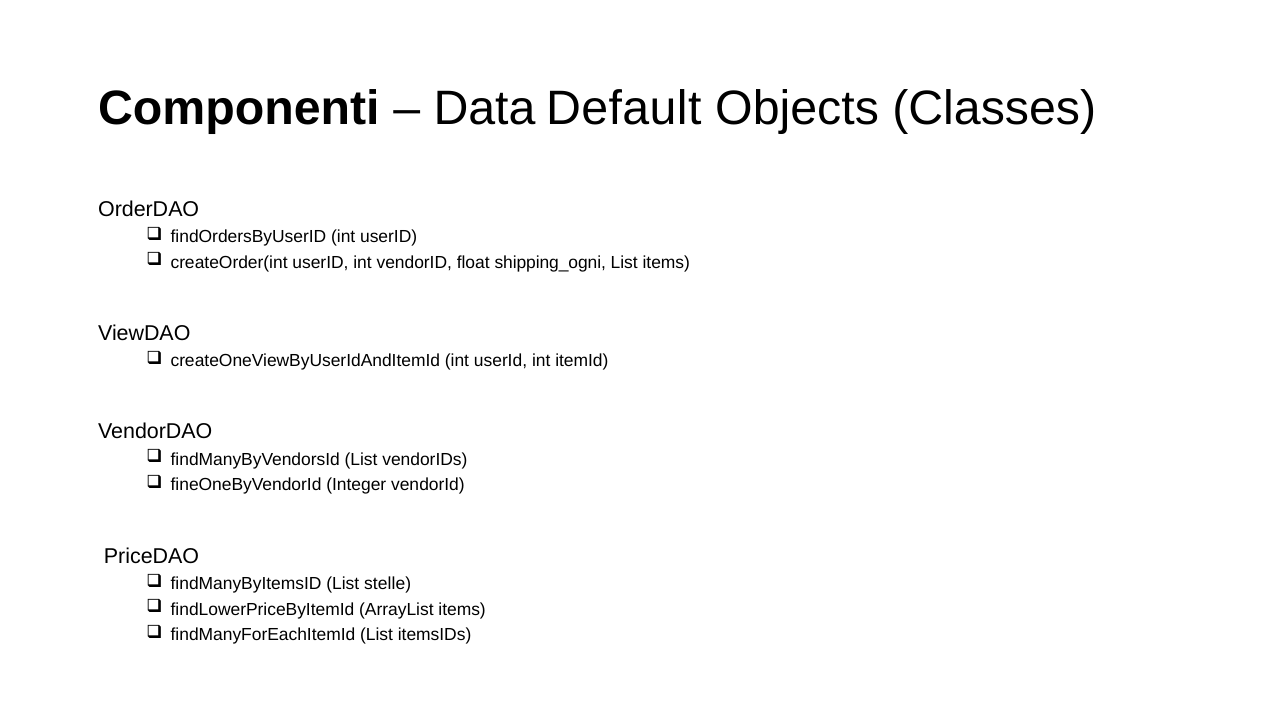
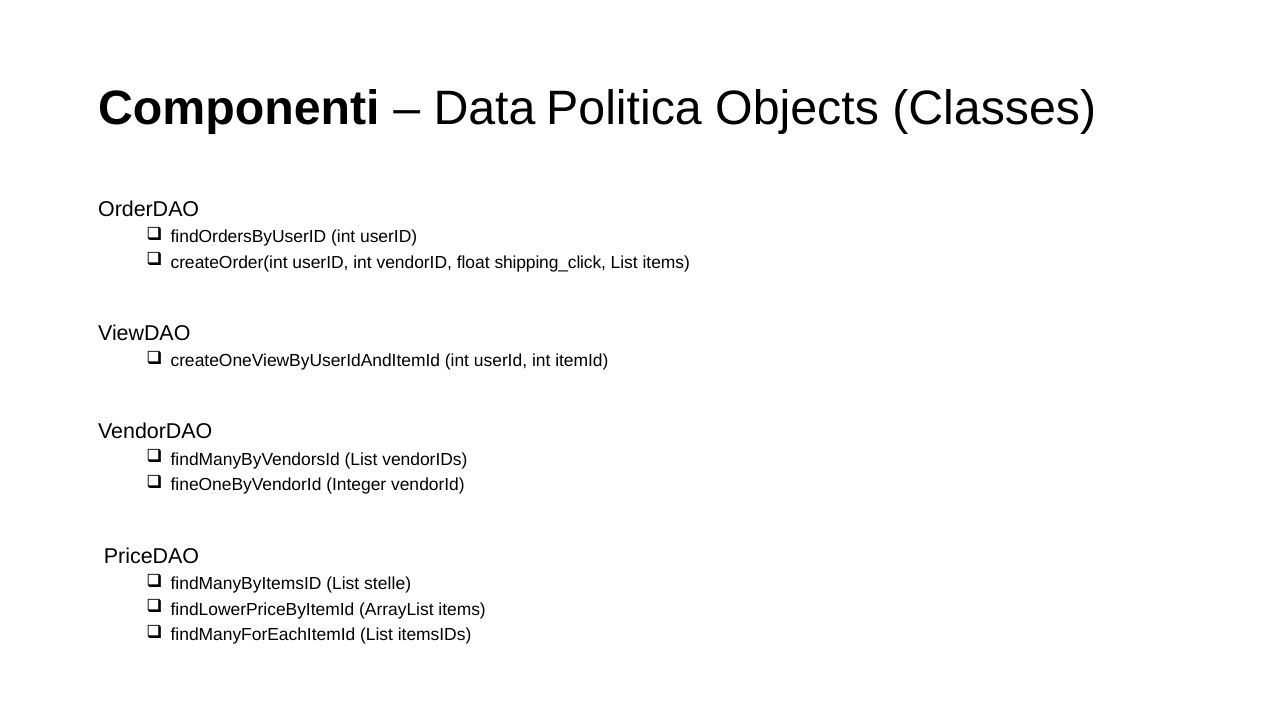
Default: Default -> Politica (624, 108)
shipping_ogni: shipping_ogni -> shipping_click (550, 262)
